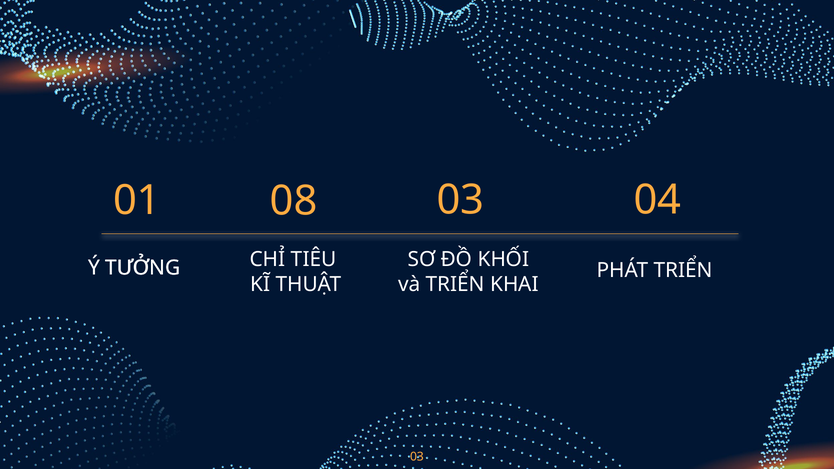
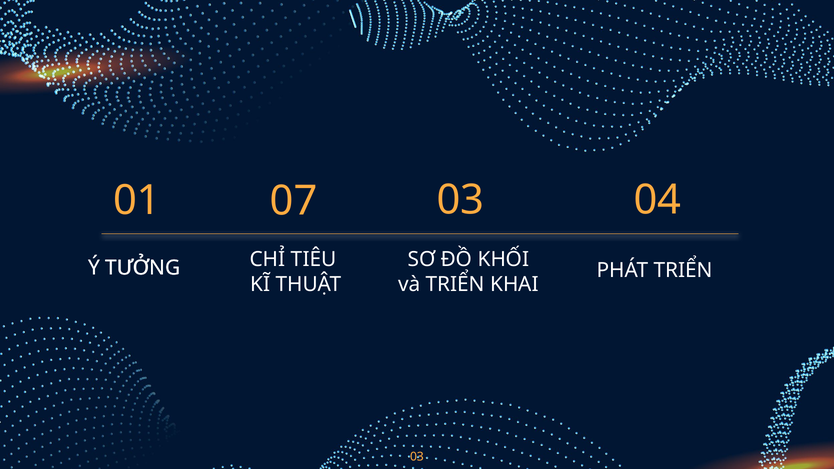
08: 08 -> 07 (294, 201)
